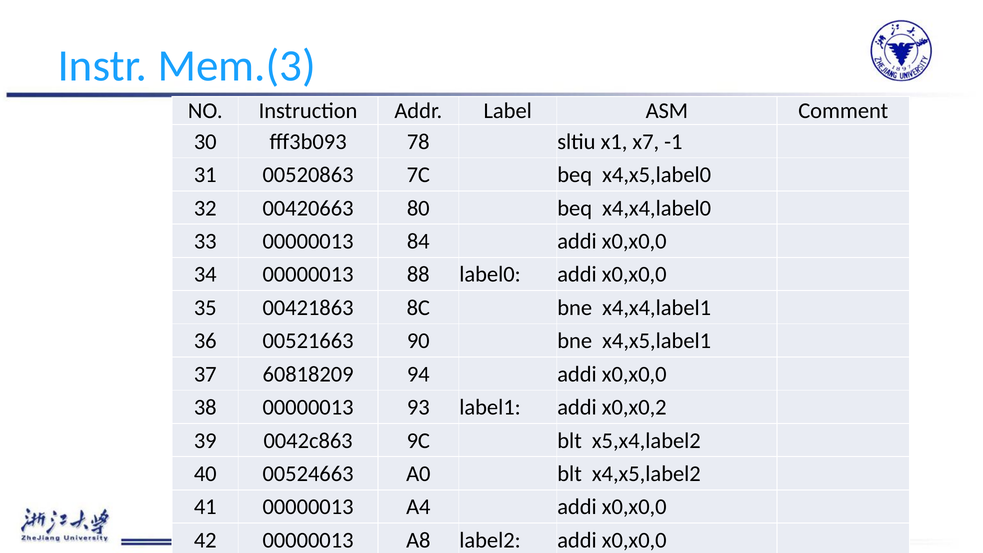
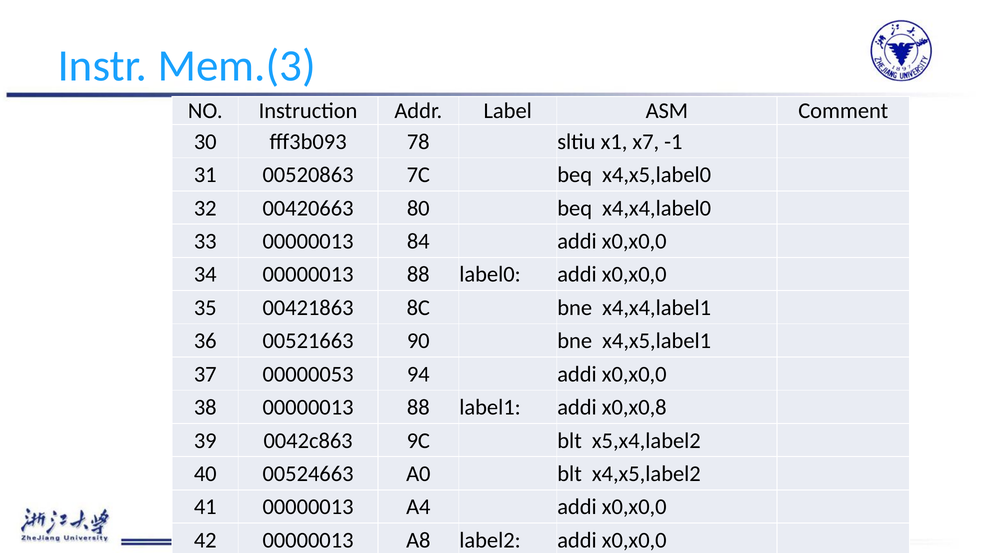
60818209: 60818209 -> 00000053 (308, 374)
38 00000013 93: 93 -> 88 (418, 407)
x0,x0,2: x0,x0,2 -> x0,x0,8 (634, 407)
